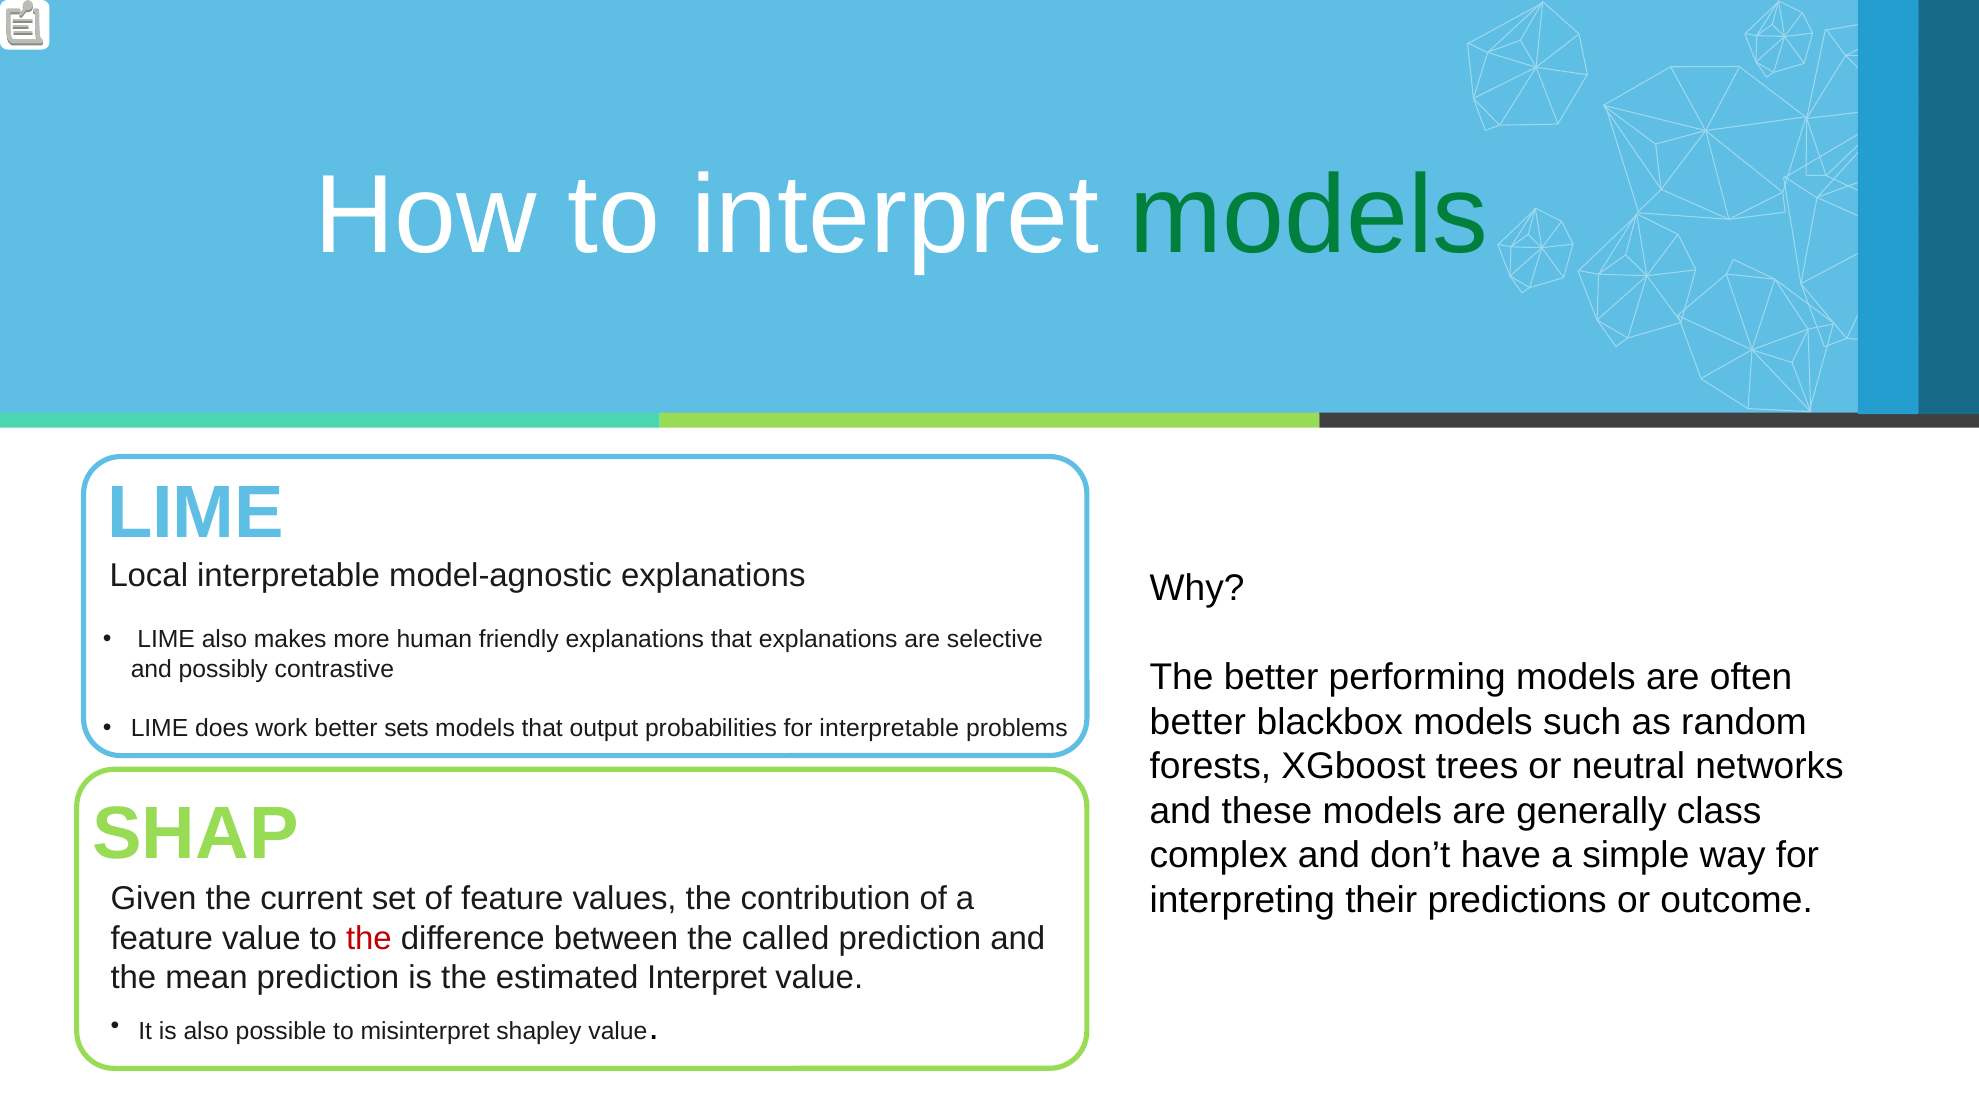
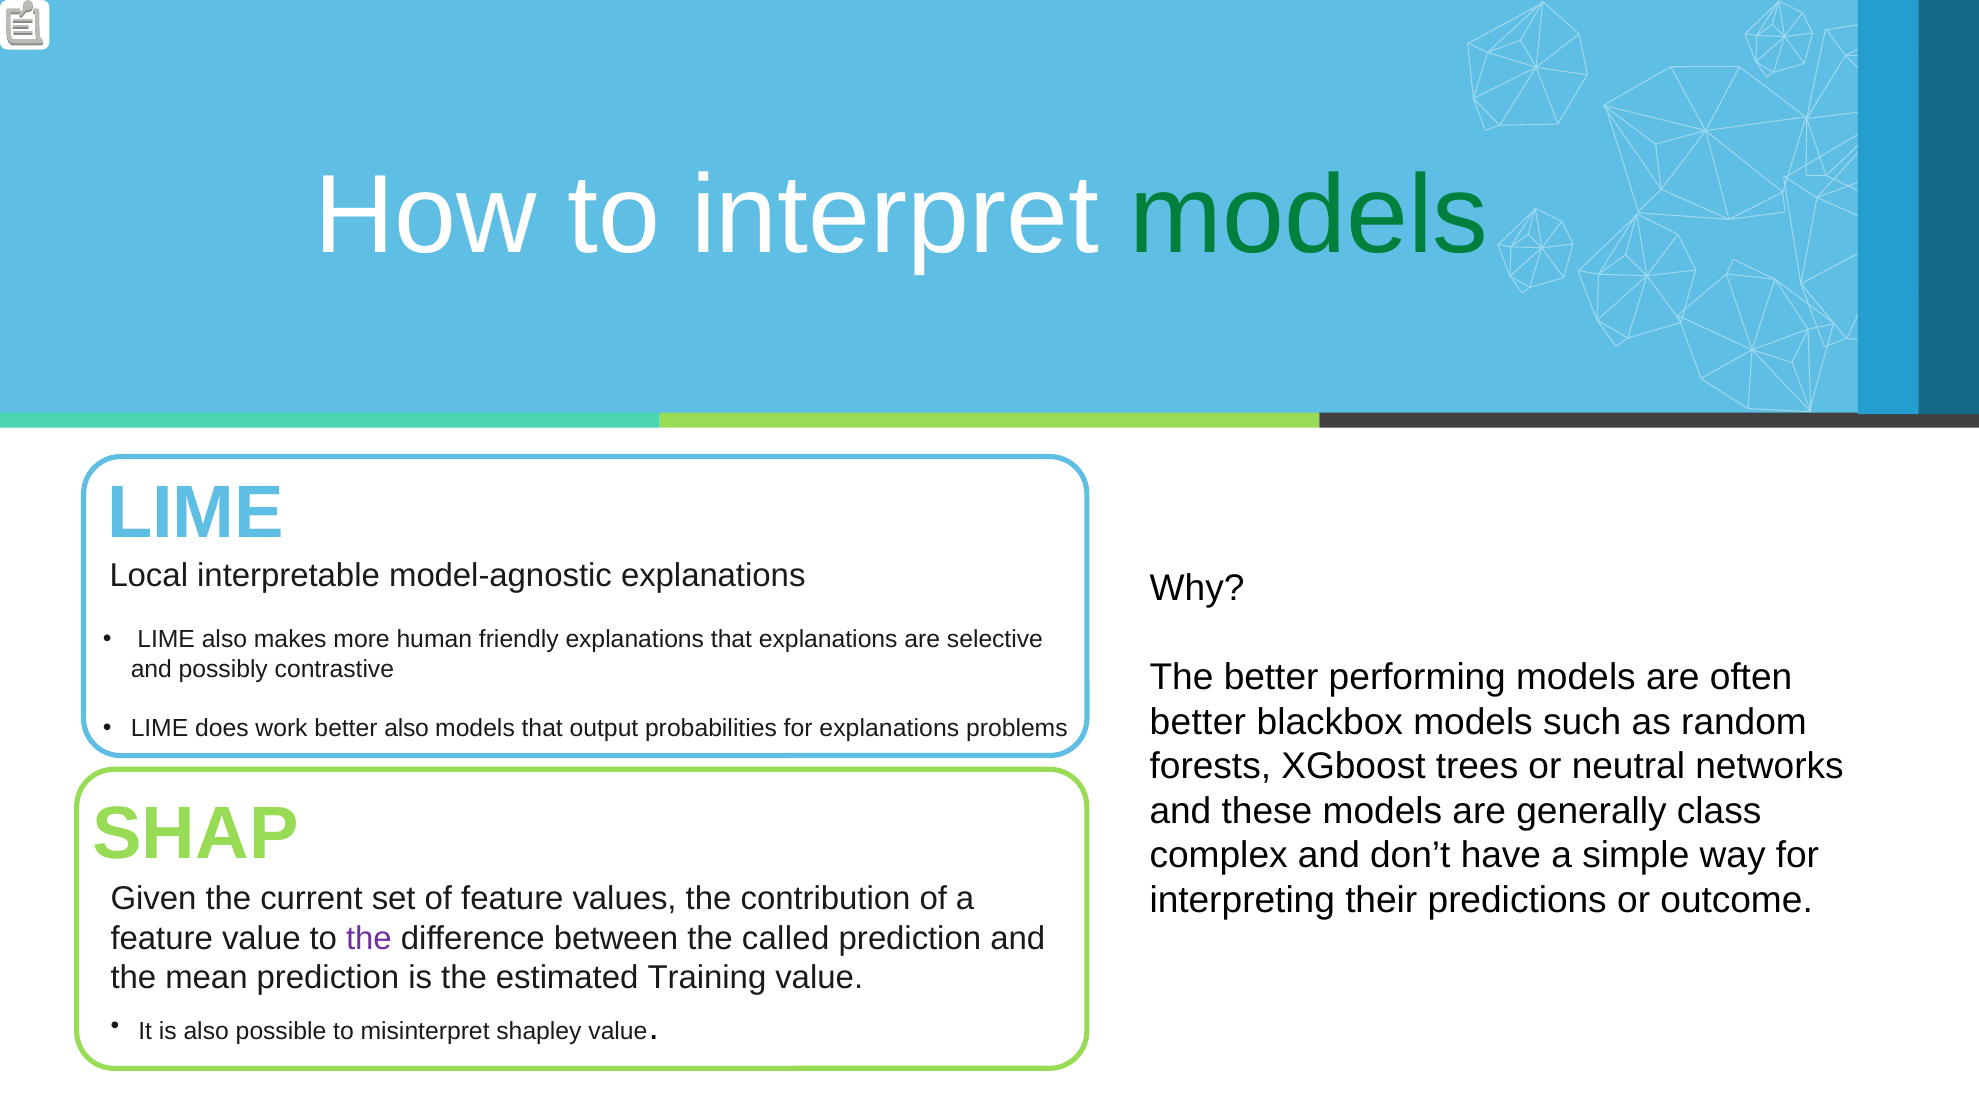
better sets: sets -> also (407, 729)
for interpretable: interpretable -> explanations (889, 729)
the colour: red -> purple (369, 939)
estimated Interpret: Interpret -> Training (707, 978)
